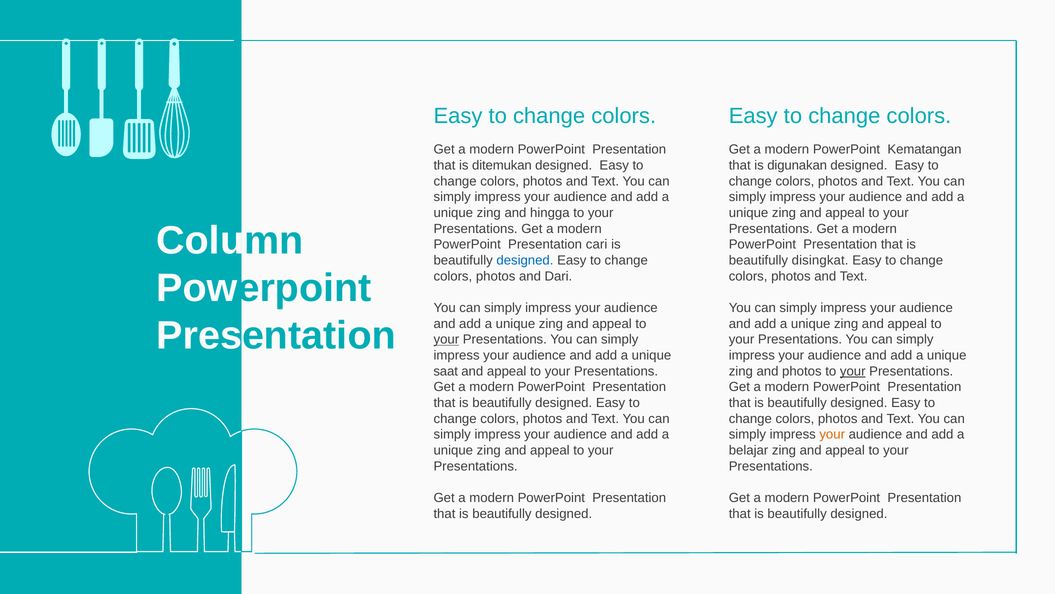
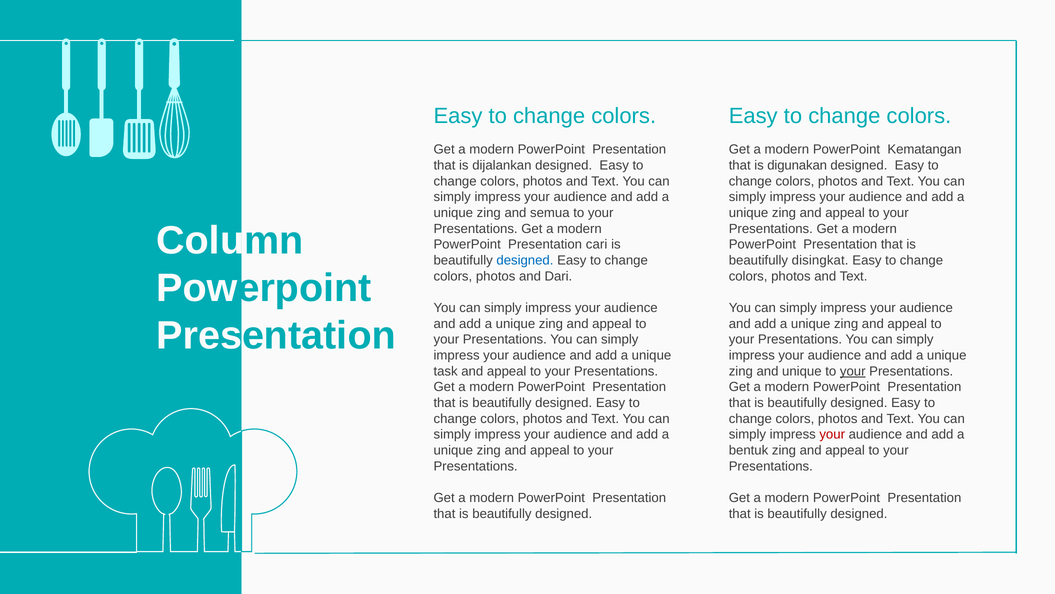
ditemukan: ditemukan -> dijalankan (502, 165)
hingga: hingga -> semua (550, 213)
your underline: present -> none (446, 339)
saat: saat -> task (446, 371)
and photos: photos -> unique (802, 371)
your colour: orange -> red (832, 434)
belajar: belajar -> bentuk (749, 450)
